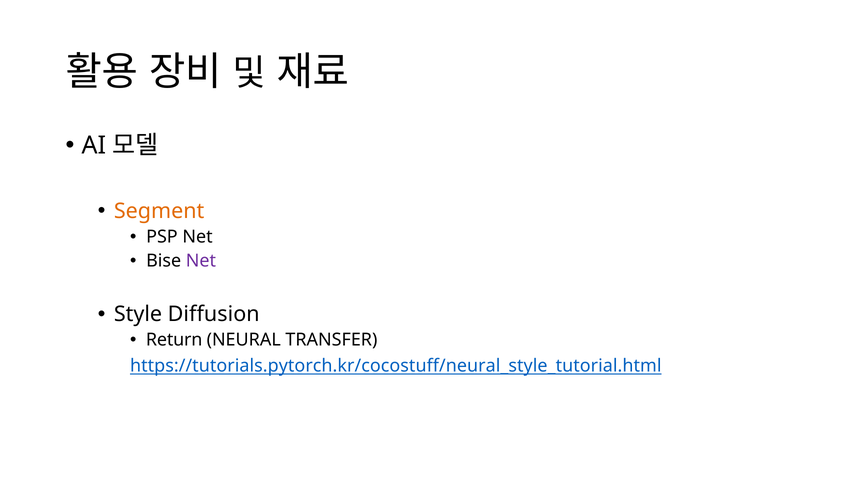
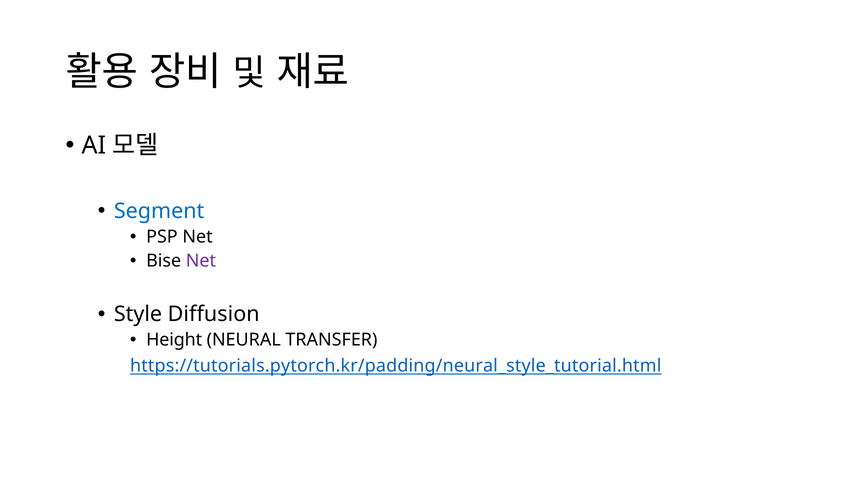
Segment colour: orange -> blue (159, 211)
Return: Return -> Height (174, 340)
https://tutorials.pytorch.kr/cocostuff/neural_style_tutorial.html: https://tutorials.pytorch.kr/cocostuff/neural_style_tutorial.html -> https://tutorials.pytorch.kr/padding/neural_style_tutorial.html (396, 366)
